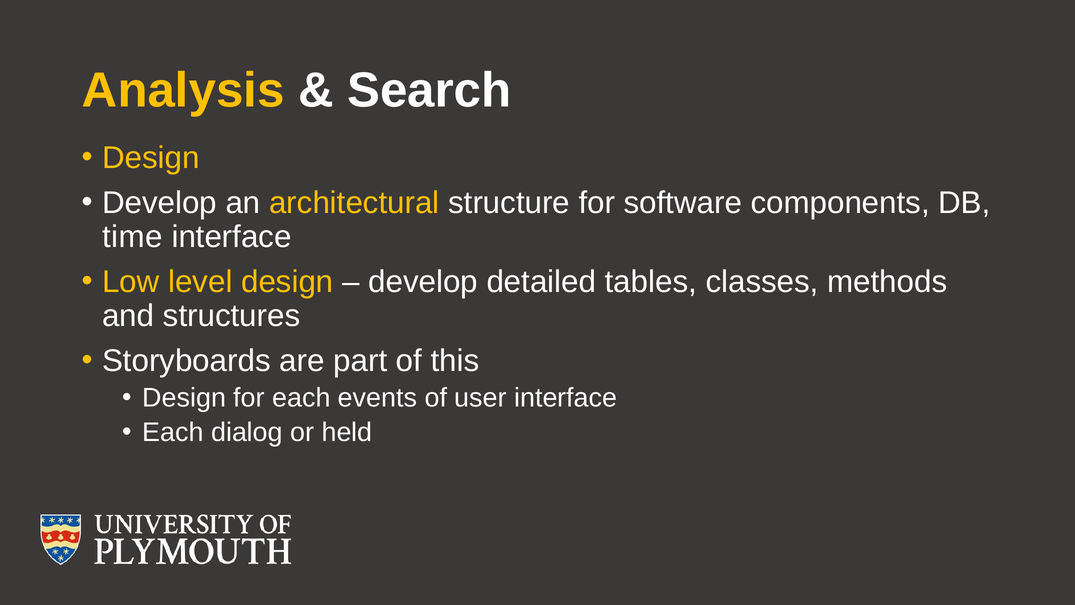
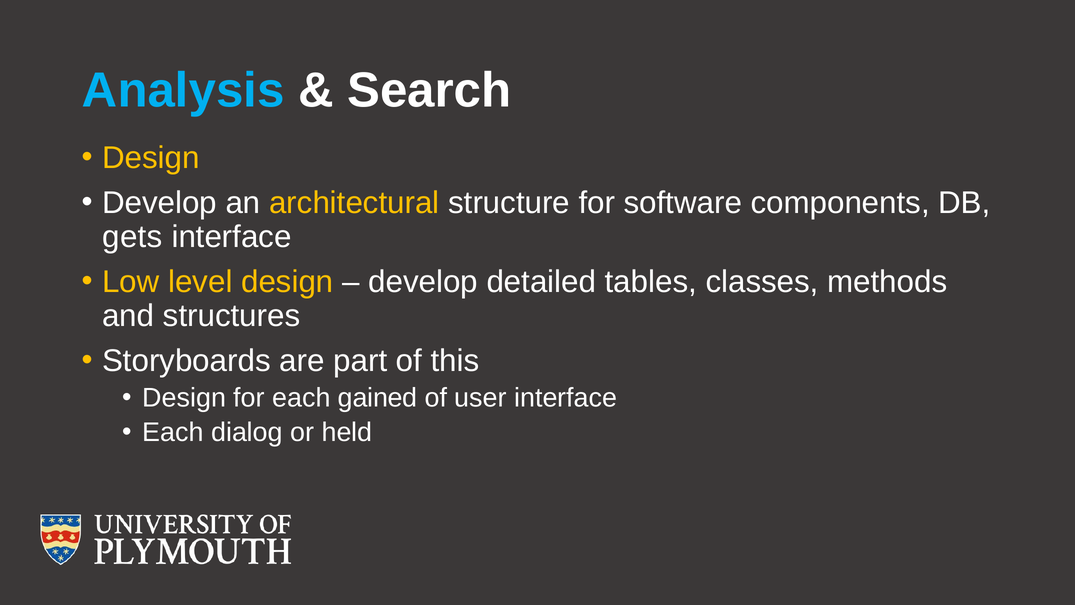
Analysis colour: yellow -> light blue (183, 90)
time: time -> gets (132, 237)
events: events -> gained (378, 398)
